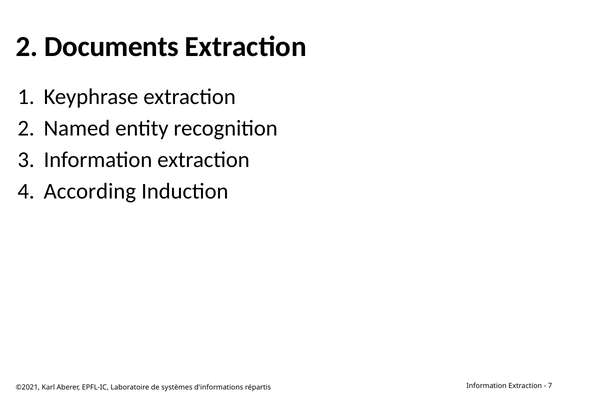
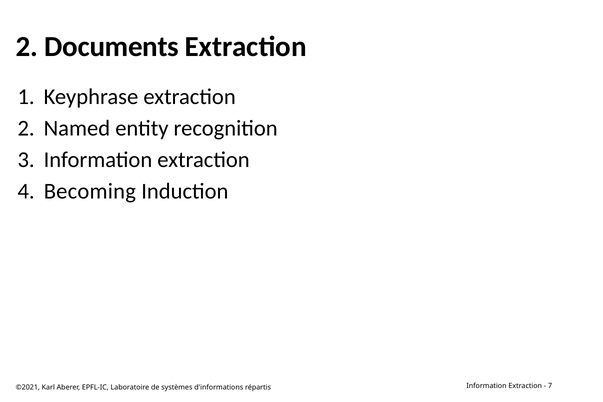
According: According -> Becoming (90, 191)
